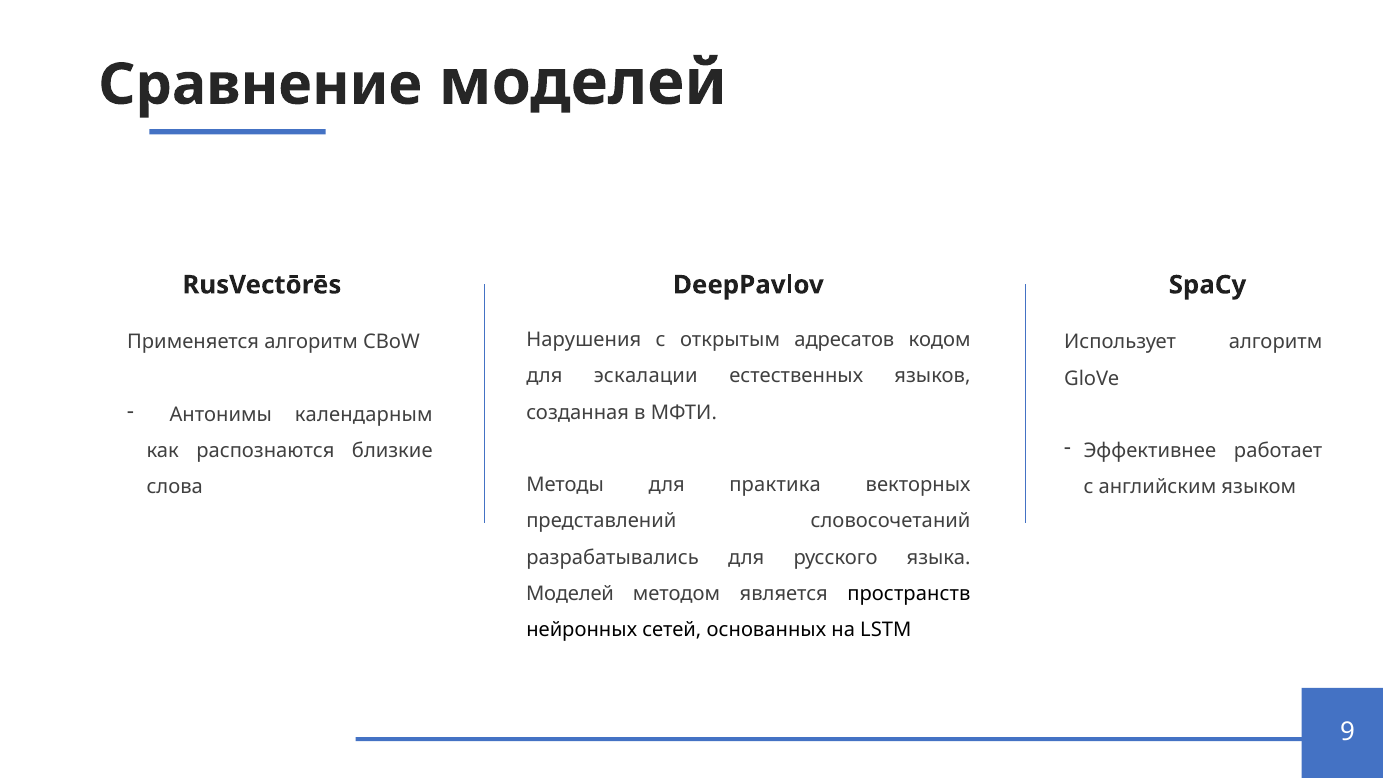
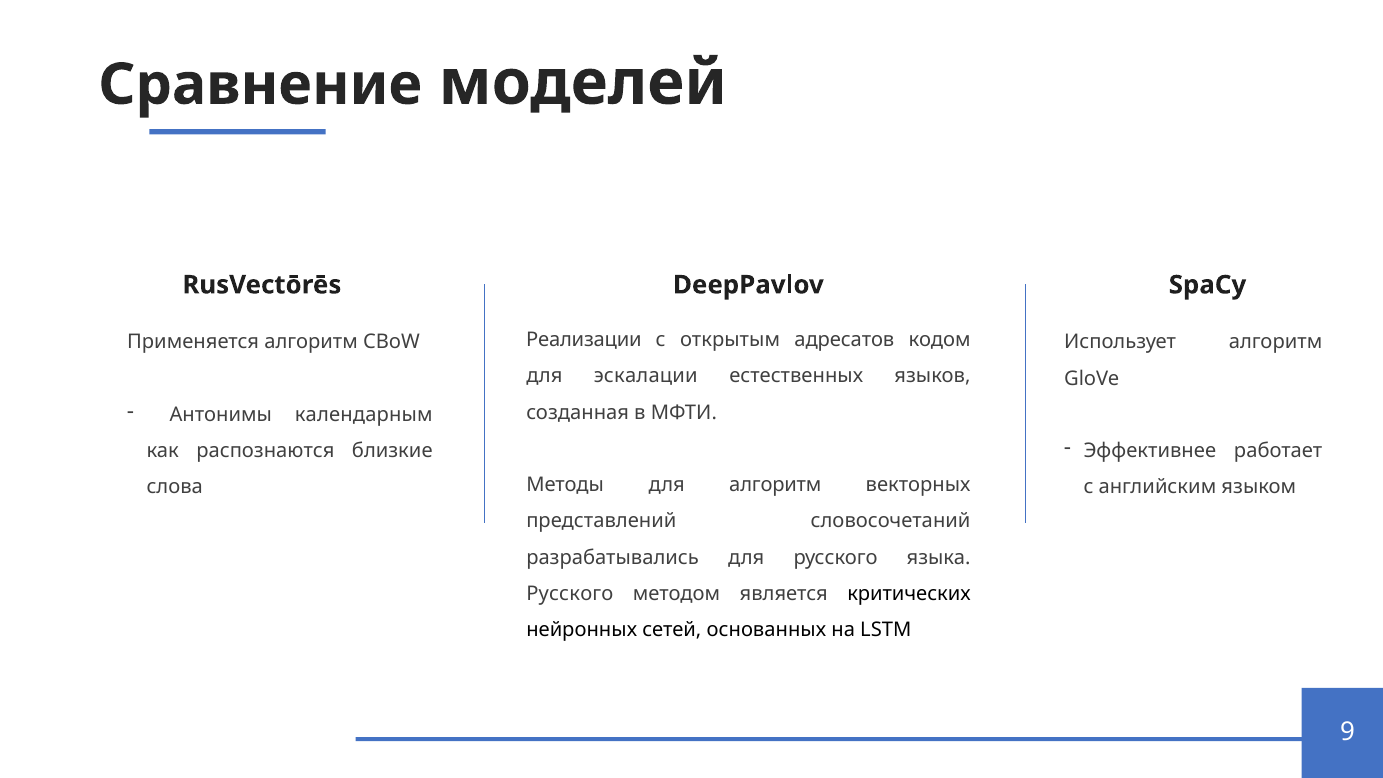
Нарушения: Нарушения -> Реализации (584, 340)
для практика: практика -> алгоритм (775, 485)
Моделей: Моделей -> Русского (570, 594)
пространств: пространств -> критических (909, 594)
